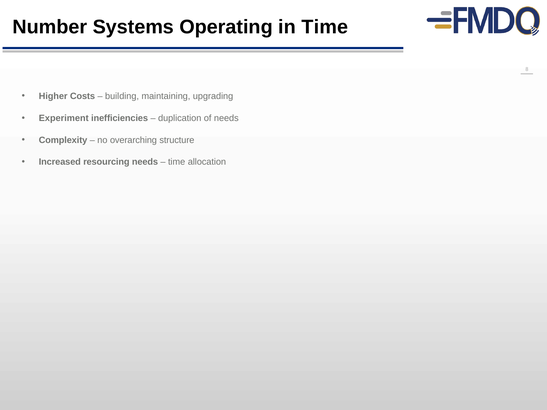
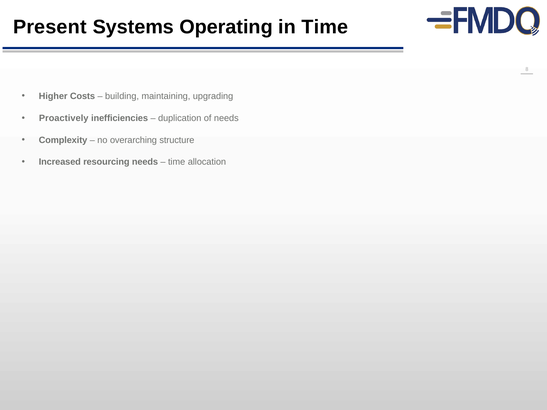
Number: Number -> Present (50, 27)
Experiment: Experiment -> Proactively (64, 118)
